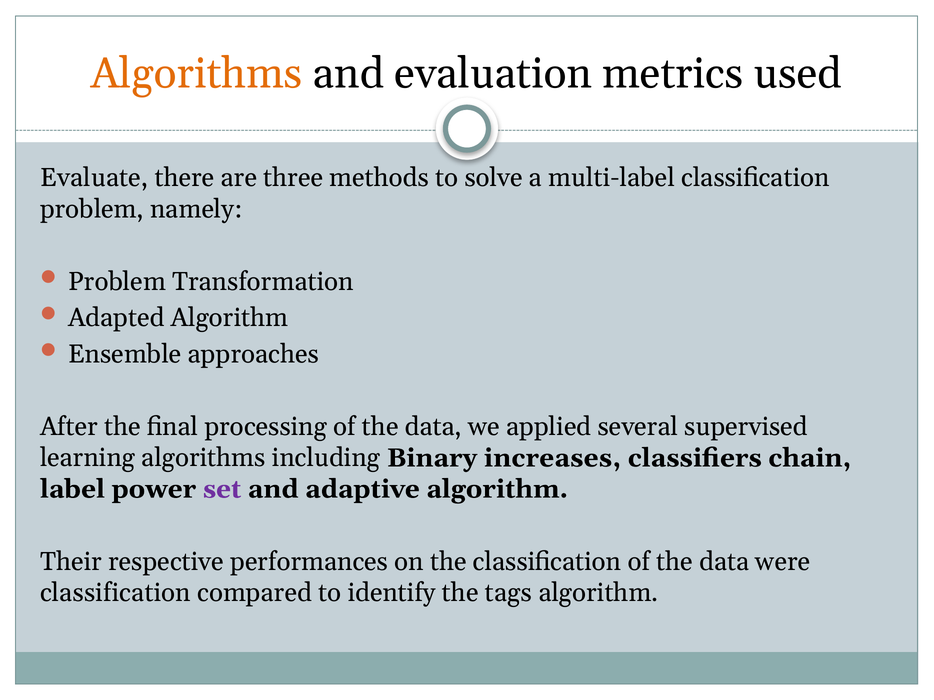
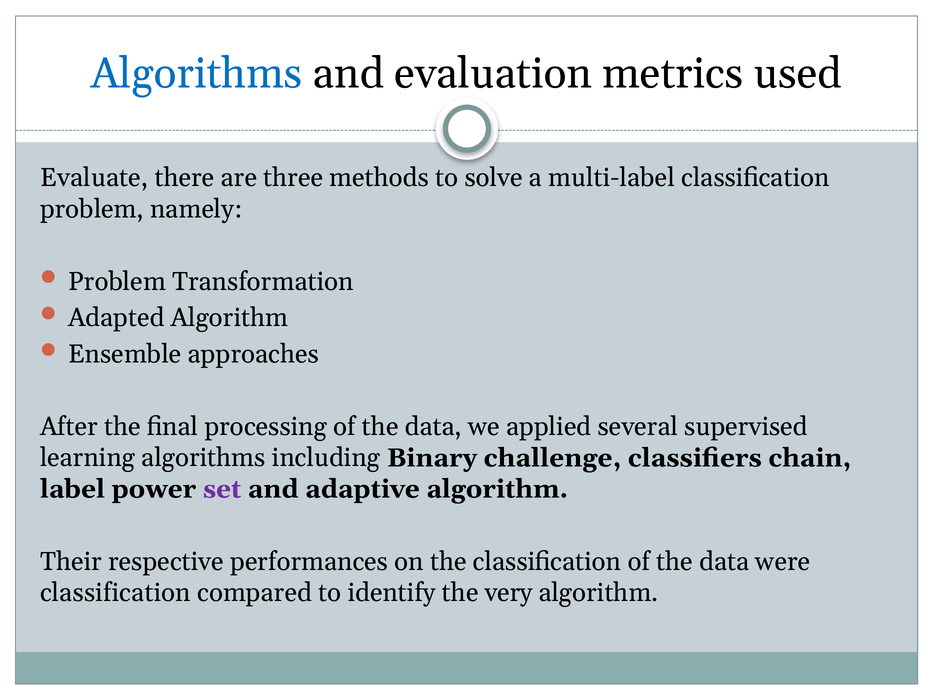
Algorithms colour: orange -> blue (197, 74)
increases: increases -> challenge (552, 458)
tags: tags -> very (509, 593)
